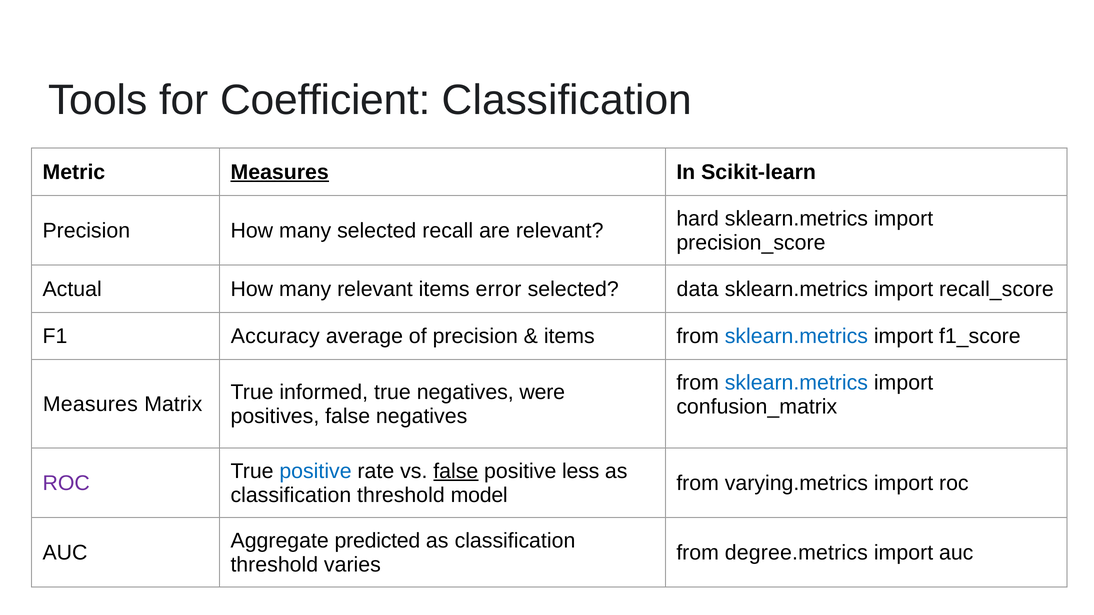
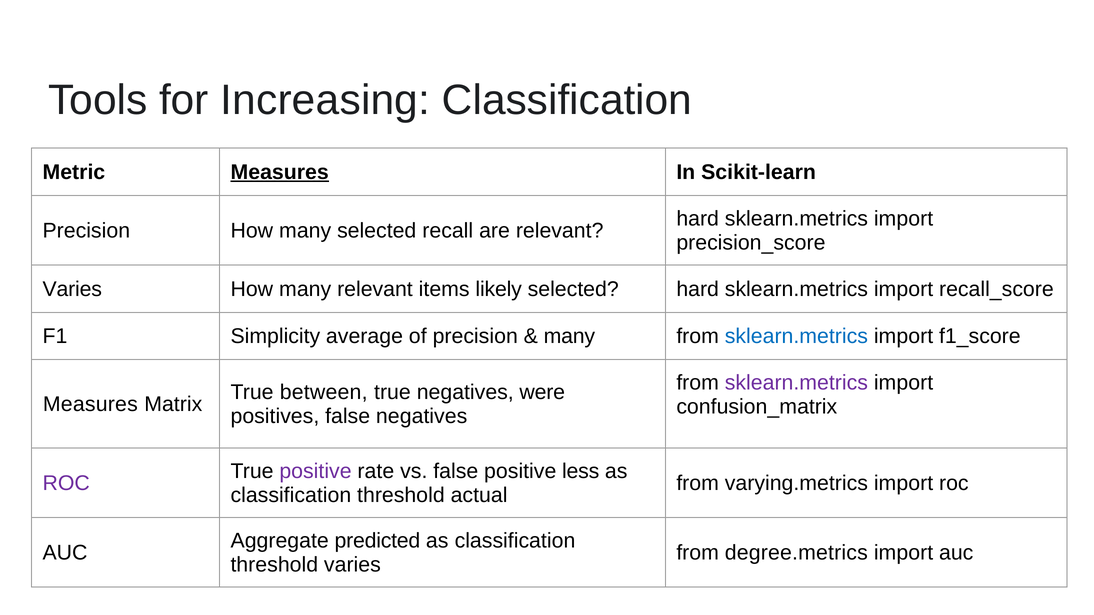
Coefficient: Coefficient -> Increasing (325, 100)
Actual: Actual -> Varies (72, 289)
error: error -> likely (499, 289)
selected data: data -> hard (698, 289)
Accuracy: Accuracy -> Simplicity (275, 337)
items: items -> many (569, 337)
sklearn.metrics colour: blue -> purple (796, 383)
informed: informed -> between (324, 392)
positive colour: blue -> purple (315, 471)
false underline: present -> none (456, 471)
model: model -> actual (479, 495)
